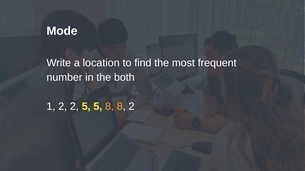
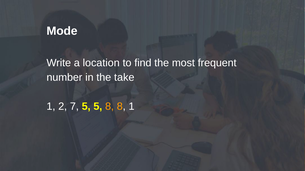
both: both -> take (124, 78)
2 2: 2 -> 7 (74, 107)
8 2: 2 -> 1 (132, 107)
